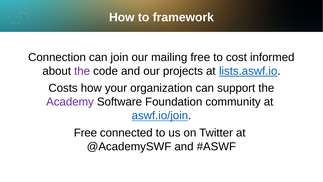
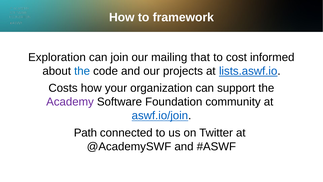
Connection: Connection -> Exploration (57, 57)
mailing free: free -> that (200, 57)
the colour: purple -> blue (82, 71)
Free: Free -> Path (85, 133)
